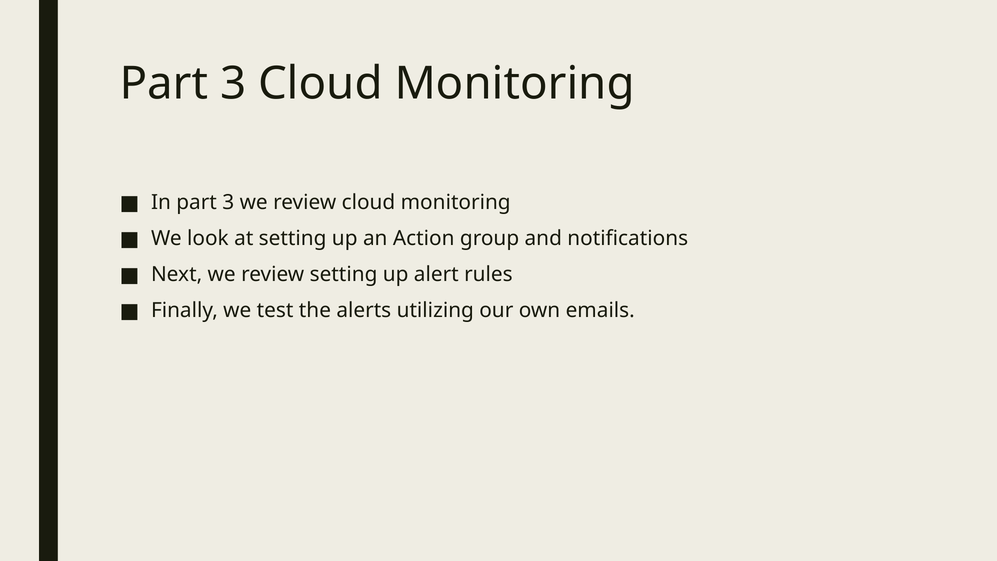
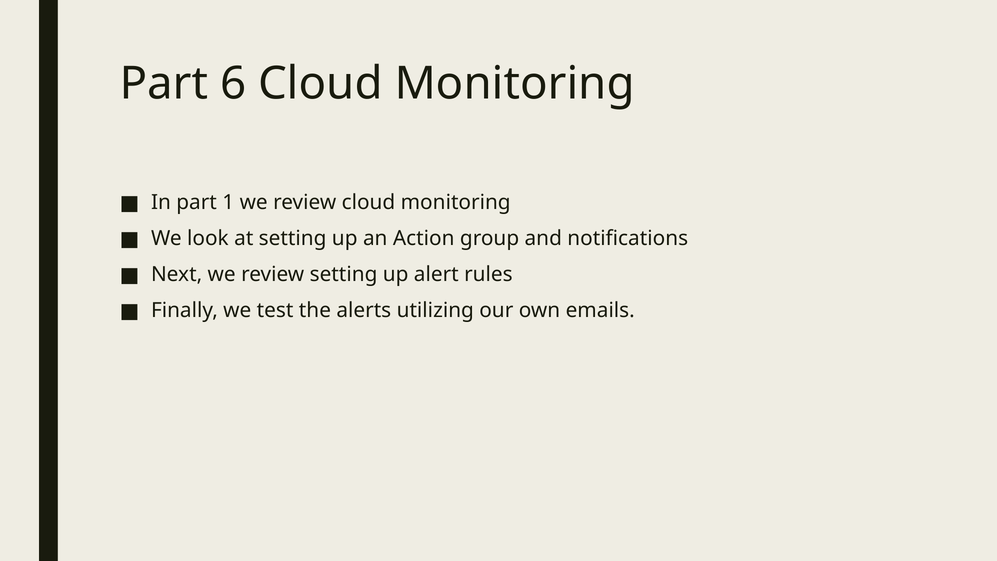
3: 3 -> 6 (233, 84)
In part 3: 3 -> 1 (228, 203)
